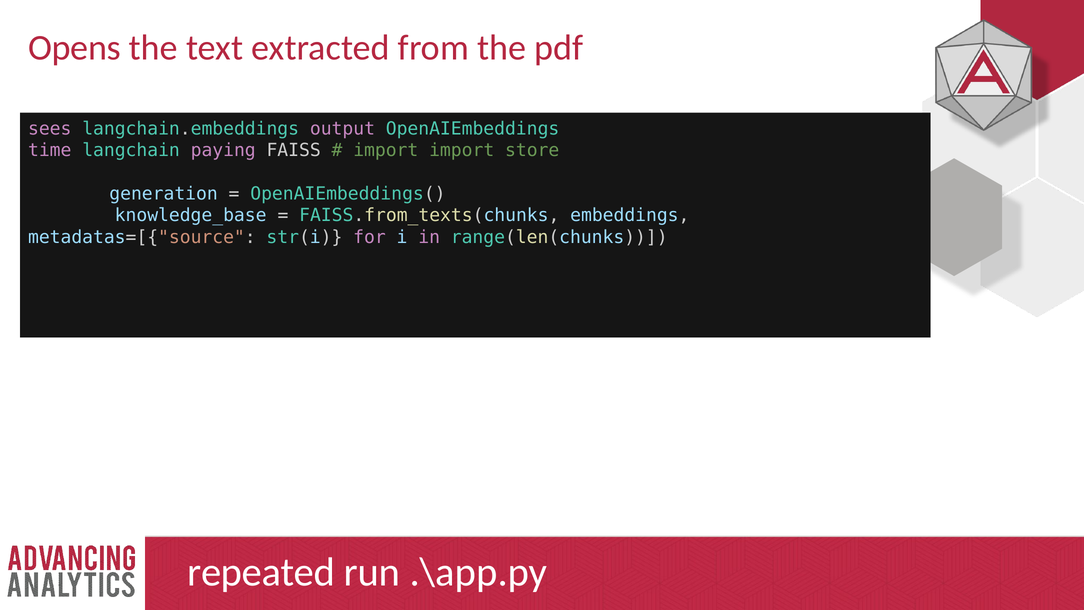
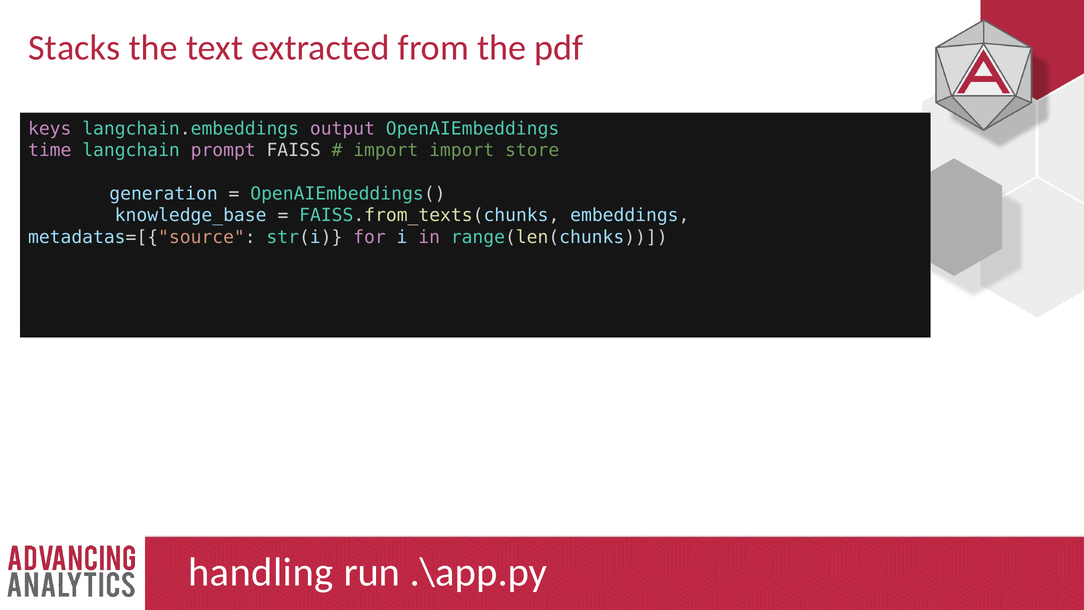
Opens: Opens -> Stacks (74, 48)
sees: sees -> keys (50, 129)
paying: paying -> prompt (223, 150)
repeated: repeated -> handling (261, 572)
